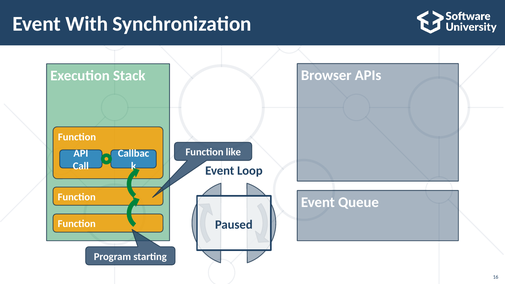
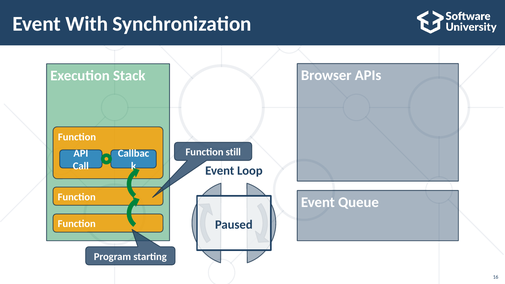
like: like -> still (233, 152)
